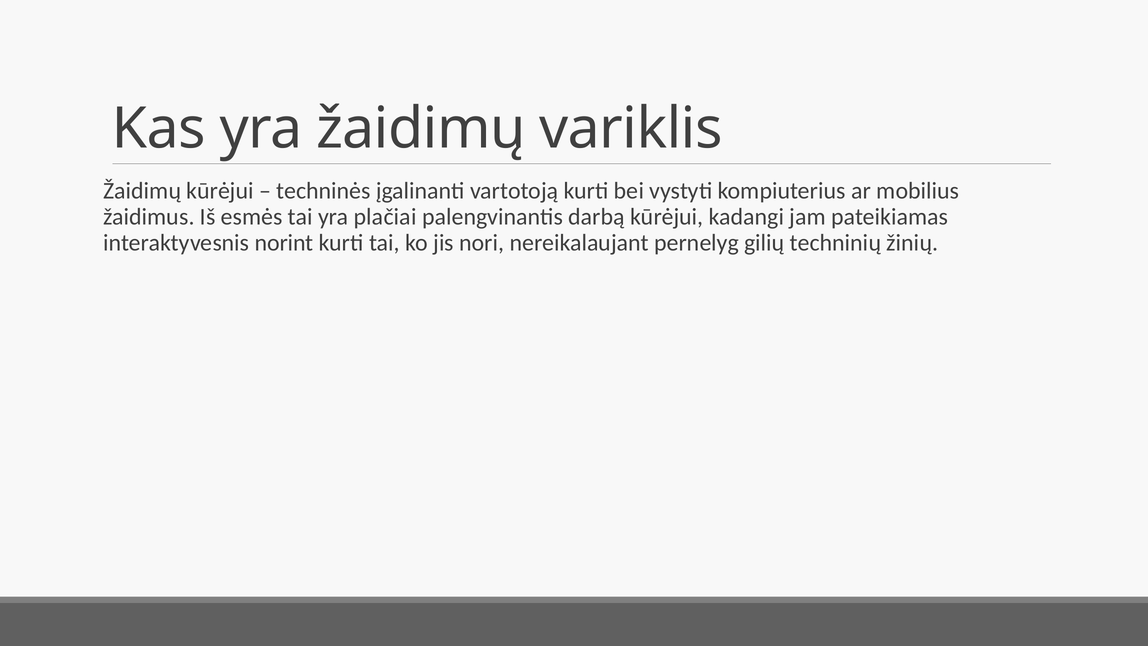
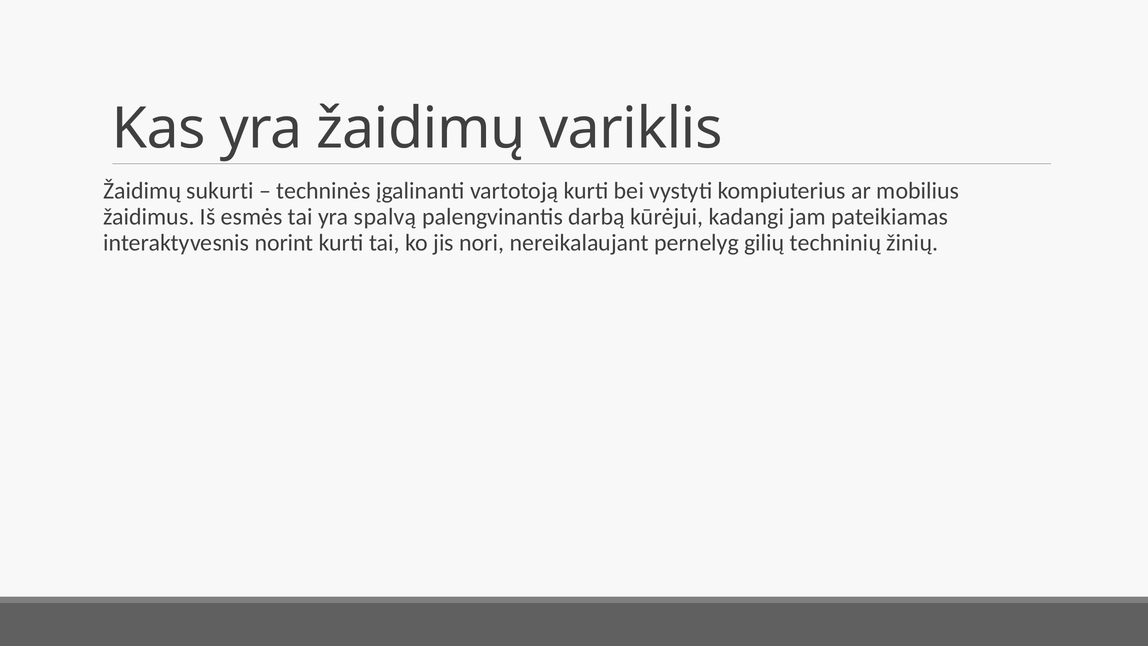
Žaidimų kūrėjui: kūrėjui -> sukurti (220, 191)
plačiai: plačiai -> spalvą (385, 217)
